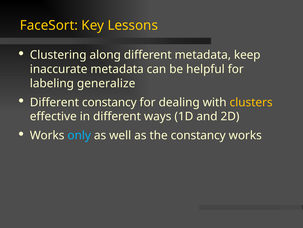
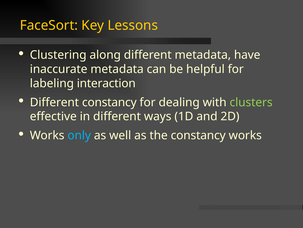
keep: keep -> have (247, 55)
generalize: generalize -> interaction (106, 83)
clusters colour: yellow -> light green (251, 102)
